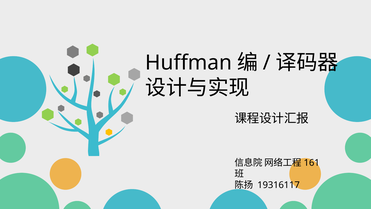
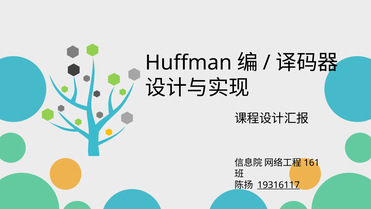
19316117 underline: none -> present (279, 185)
